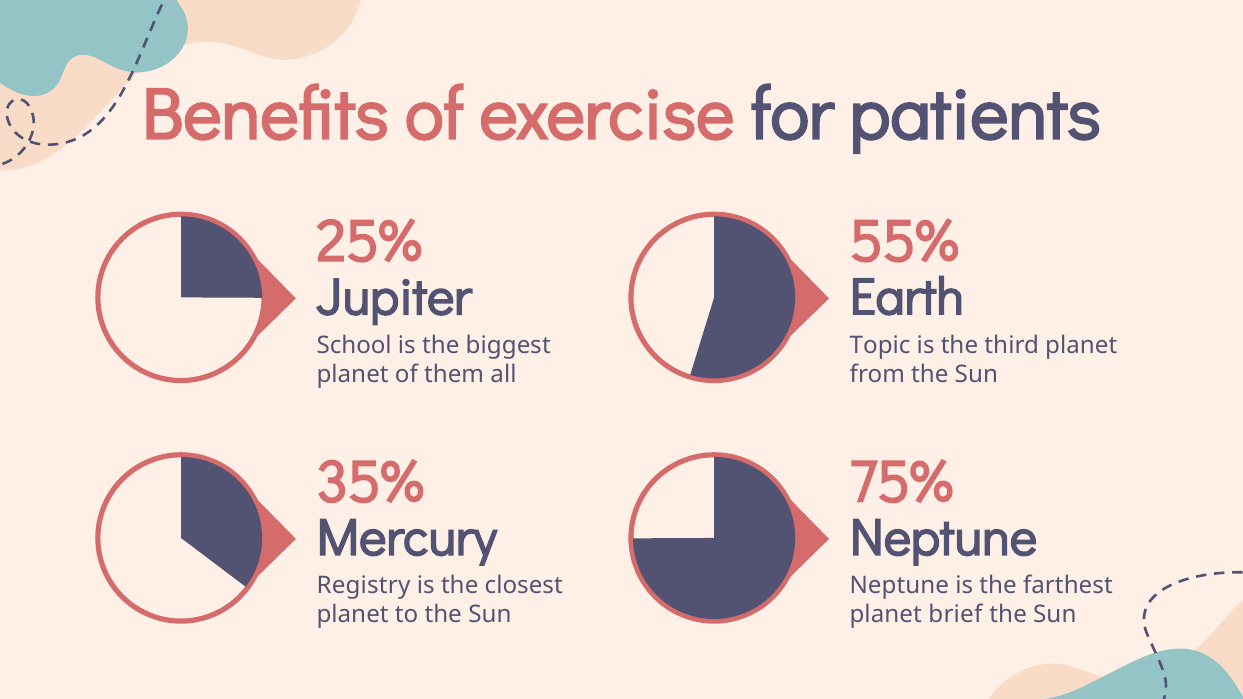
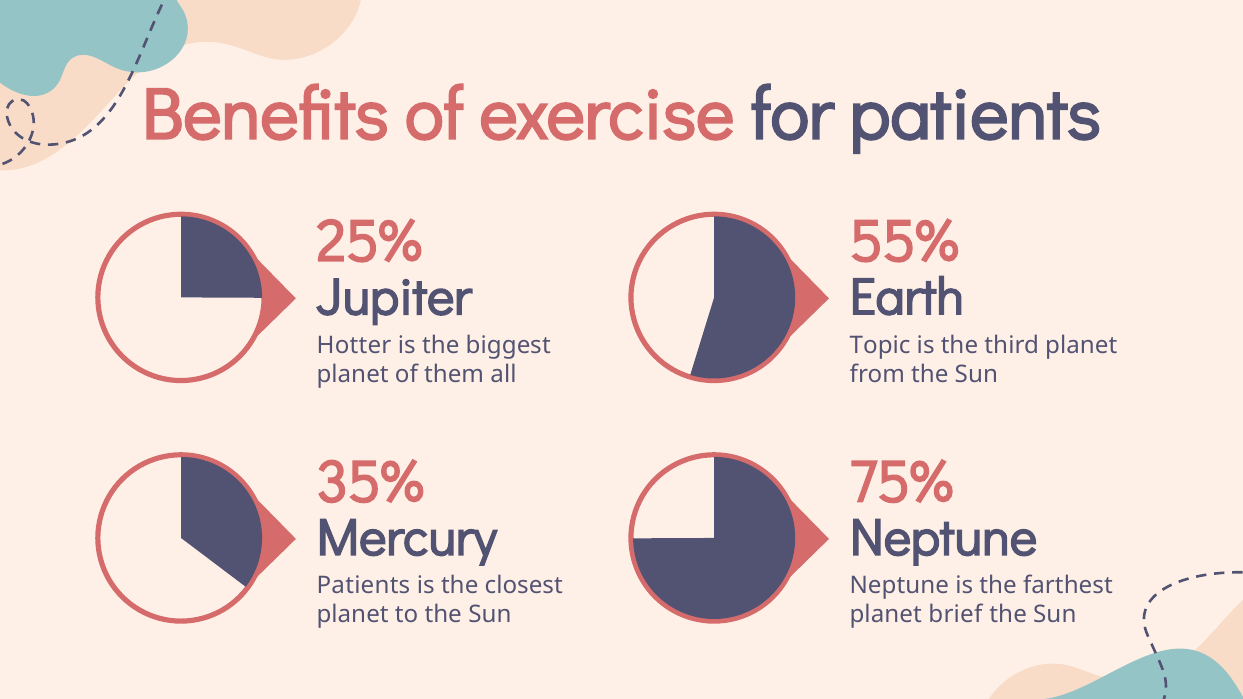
School: School -> Hotter (354, 345)
Registry: Registry -> Patients (363, 586)
